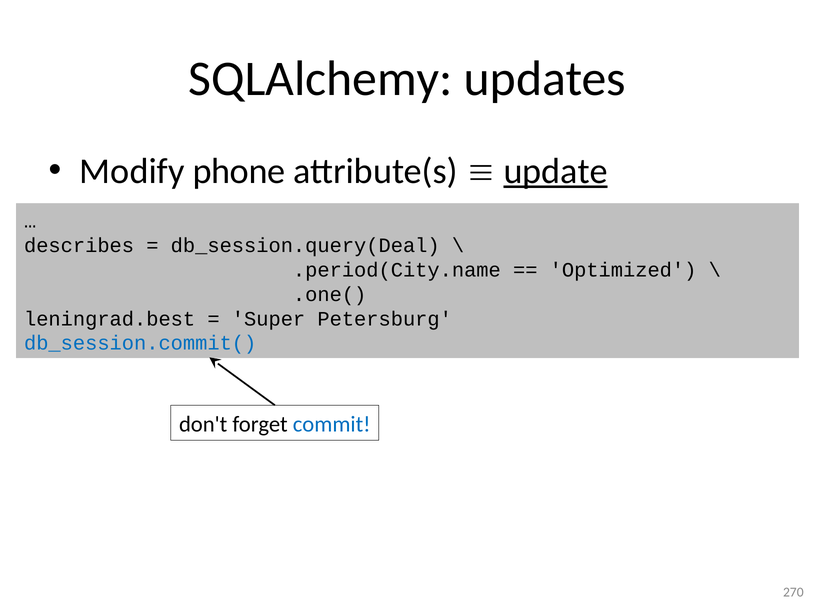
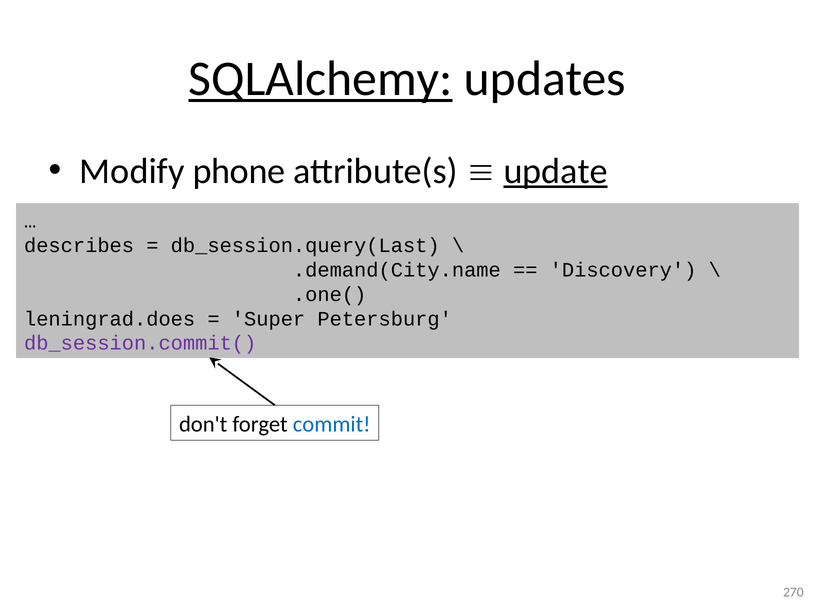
SQLAlchemy underline: none -> present (320, 79)
db_session.query(Deal: db_session.query(Deal -> db_session.query(Last (305, 245)
.period(City.name: .period(City.name -> .demand(City.name (397, 269)
Optimized: Optimized -> Discovery (623, 269)
leningrad.best: leningrad.best -> leningrad.does (110, 318)
db_session.commit( colour: blue -> purple (140, 343)
